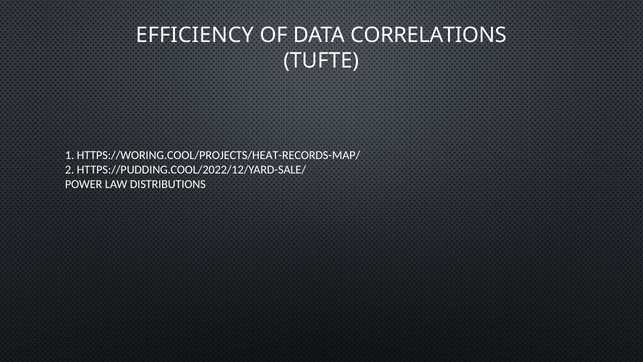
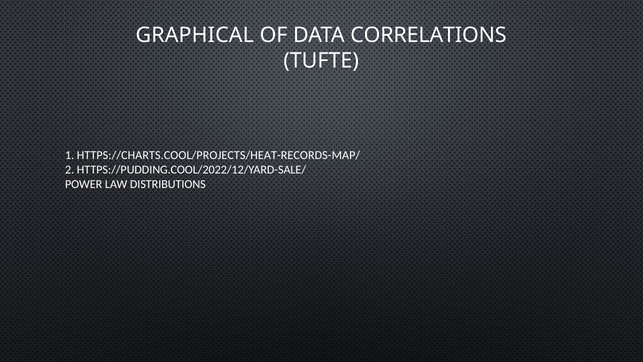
EFFICIENCY: EFFICIENCY -> GRAPHICAL (195, 35)
HTTPS://WORING.COOL/PROJECTS/HEAT-RECORDS-MAP/: HTTPS://WORING.COOL/PROJECTS/HEAT-RECORDS-MAP/ -> HTTPS://CHARTS.COOL/PROJECTS/HEAT-RECORDS-MAP/ (218, 155)
